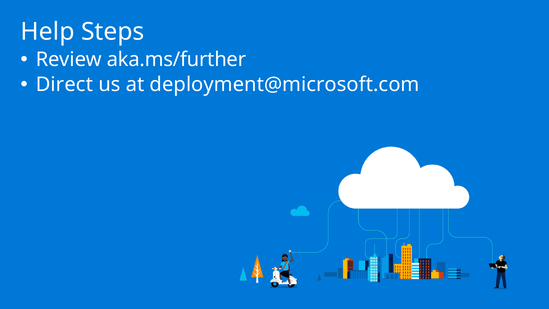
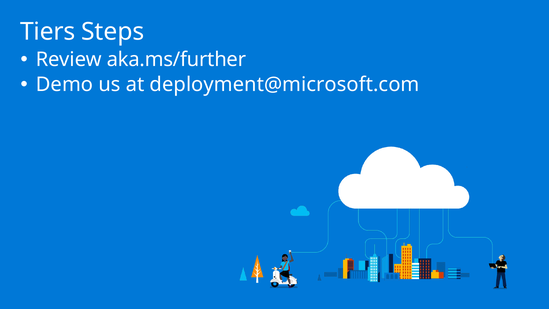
Help: Help -> Tiers (48, 32)
Direct: Direct -> Demo (64, 85)
